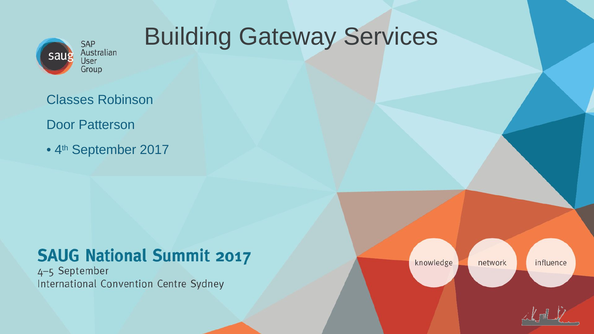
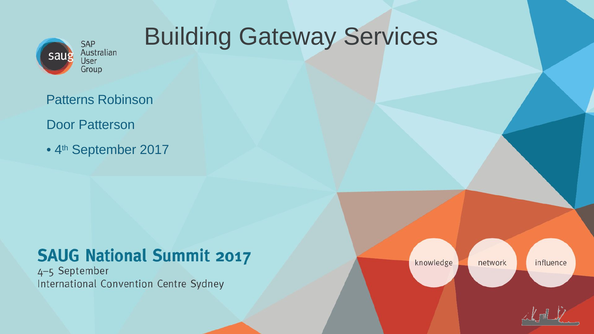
Classes: Classes -> Patterns (70, 100)
